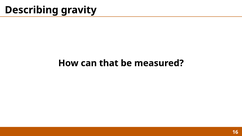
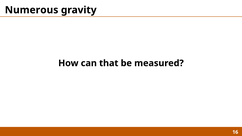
Describing: Describing -> Numerous (32, 10)
